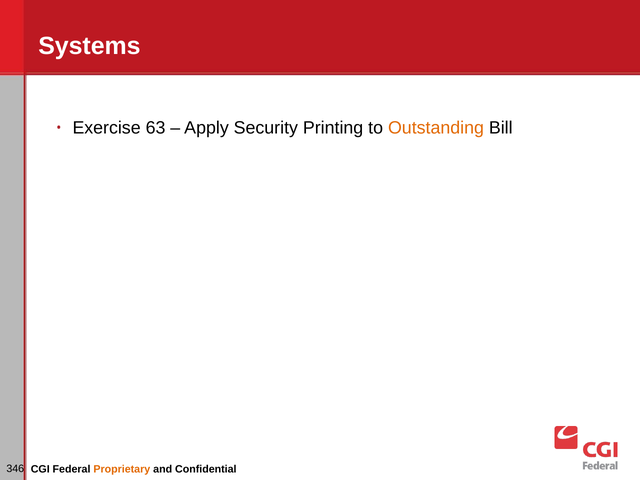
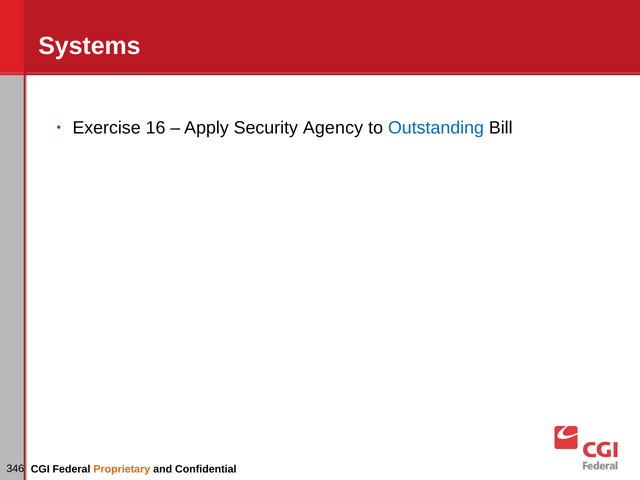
63: 63 -> 16 (156, 128)
Printing: Printing -> Agency (333, 128)
Outstanding colour: orange -> blue (436, 128)
